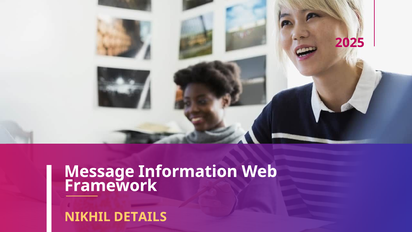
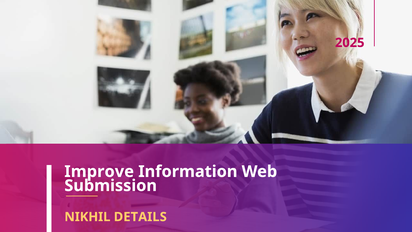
Message: Message -> Improve (99, 171)
Framework: Framework -> Submission (111, 185)
